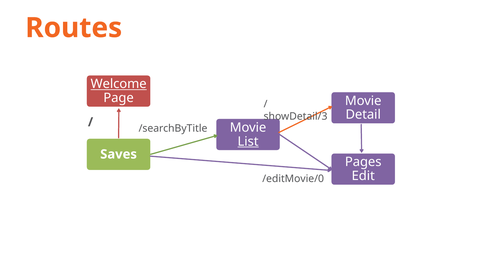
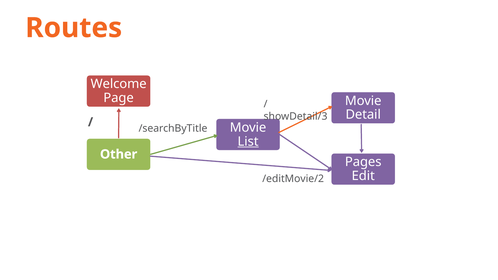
Welcome underline: present -> none (119, 84)
Saves: Saves -> Other (119, 154)
/editMovie/0: /editMovie/0 -> /editMovie/2 (293, 179)
